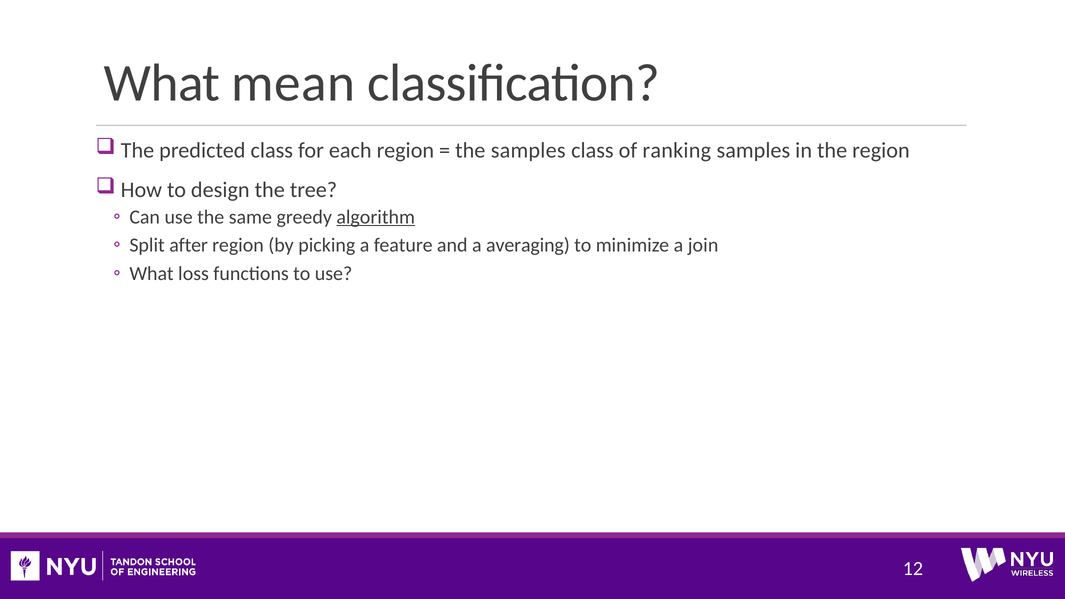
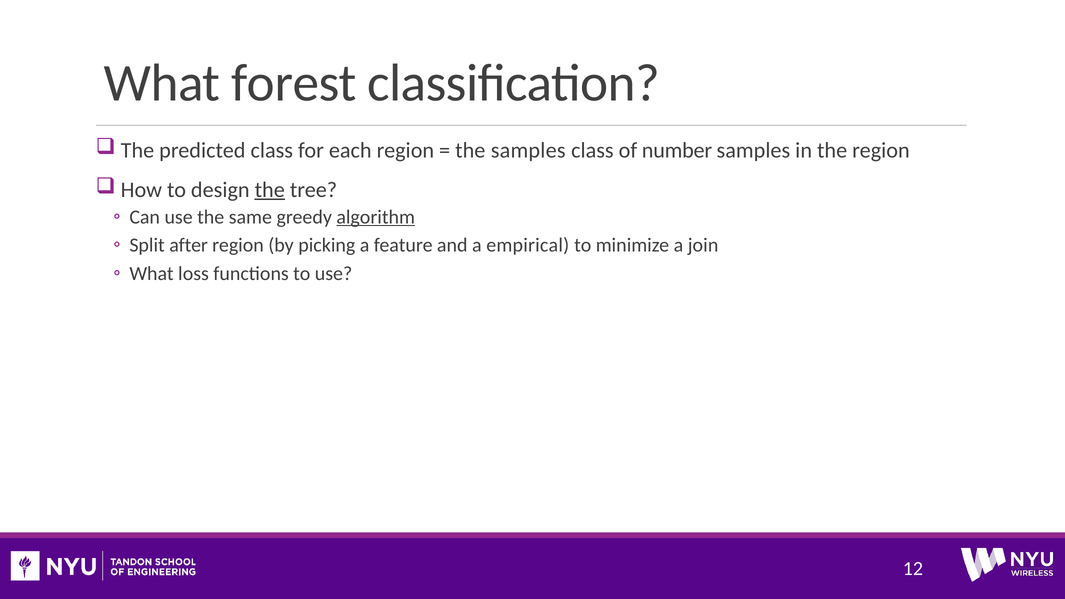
mean: mean -> forest (294, 83)
ranking: ranking -> number (677, 150)
the underline: none -> present (270, 190)
averaging: averaging -> empirical (528, 245)
